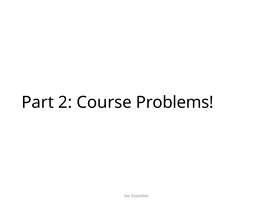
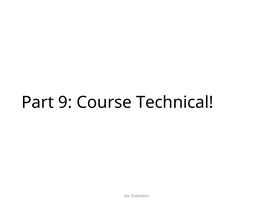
2: 2 -> 9 (65, 102)
Problems: Problems -> Technical (175, 102)
